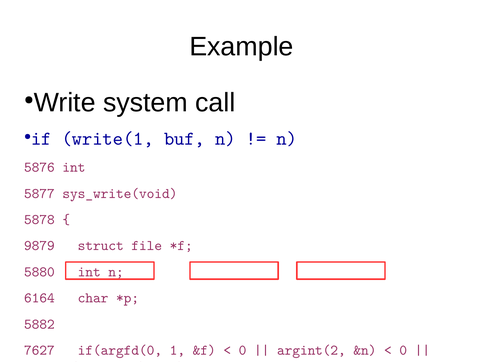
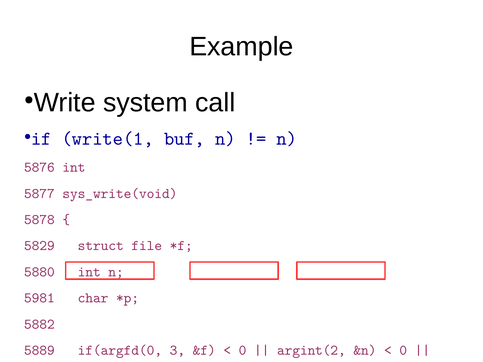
9879: 9879 -> 5829 (39, 246)
6164: 6164 -> 5981 (39, 298)
7627: 7627 -> 5889 (39, 350)
1: 1 -> 3 (177, 350)
